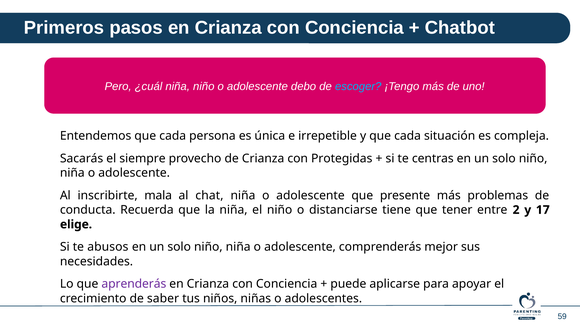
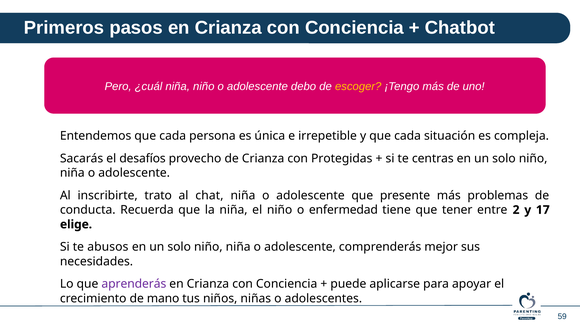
escoger colour: light blue -> yellow (358, 86)
siempre: siempre -> desafíos (143, 158)
mala: mala -> trato (158, 196)
distanciarse: distanciarse -> enfermedad (343, 210)
saber: saber -> mano (163, 299)
